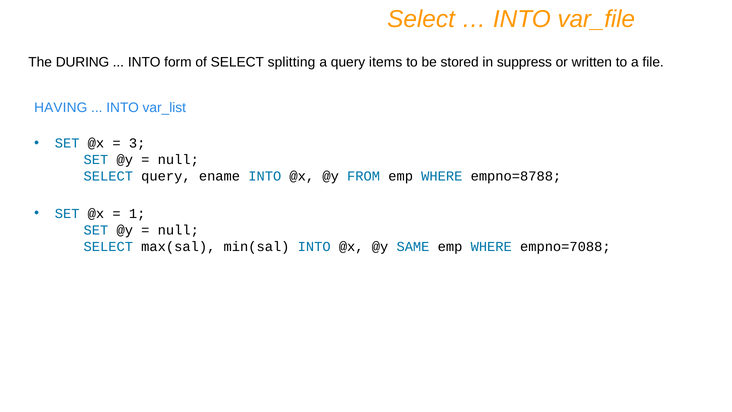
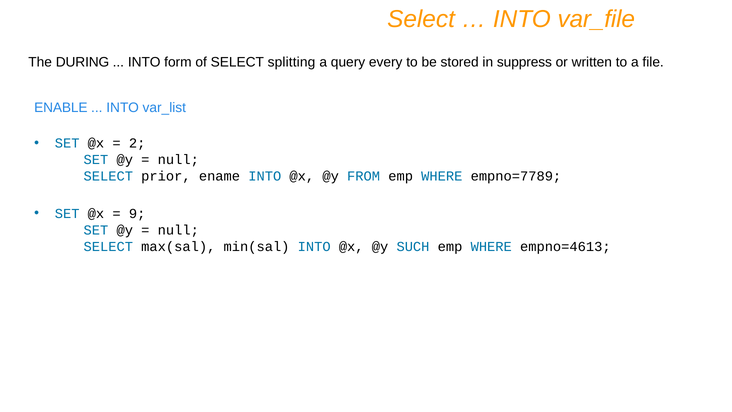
items: items -> every (386, 62)
HAVING: HAVING -> ENABLE (61, 108)
3: 3 -> 2 (137, 143)
SELECT query: query -> prior (166, 176)
empno=8788: empno=8788 -> empno=7789 (516, 176)
1: 1 -> 9 (137, 214)
SAME: SAME -> SUCH (413, 246)
empno=7088: empno=7088 -> empno=4613 (565, 246)
